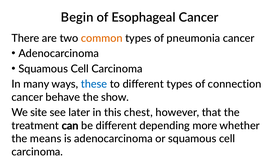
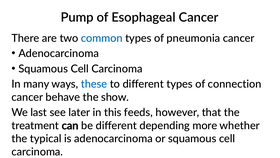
Begin: Begin -> Pump (77, 17)
common colour: orange -> blue (102, 38)
site: site -> last (39, 112)
chest: chest -> feeds (138, 112)
means: means -> typical (46, 138)
